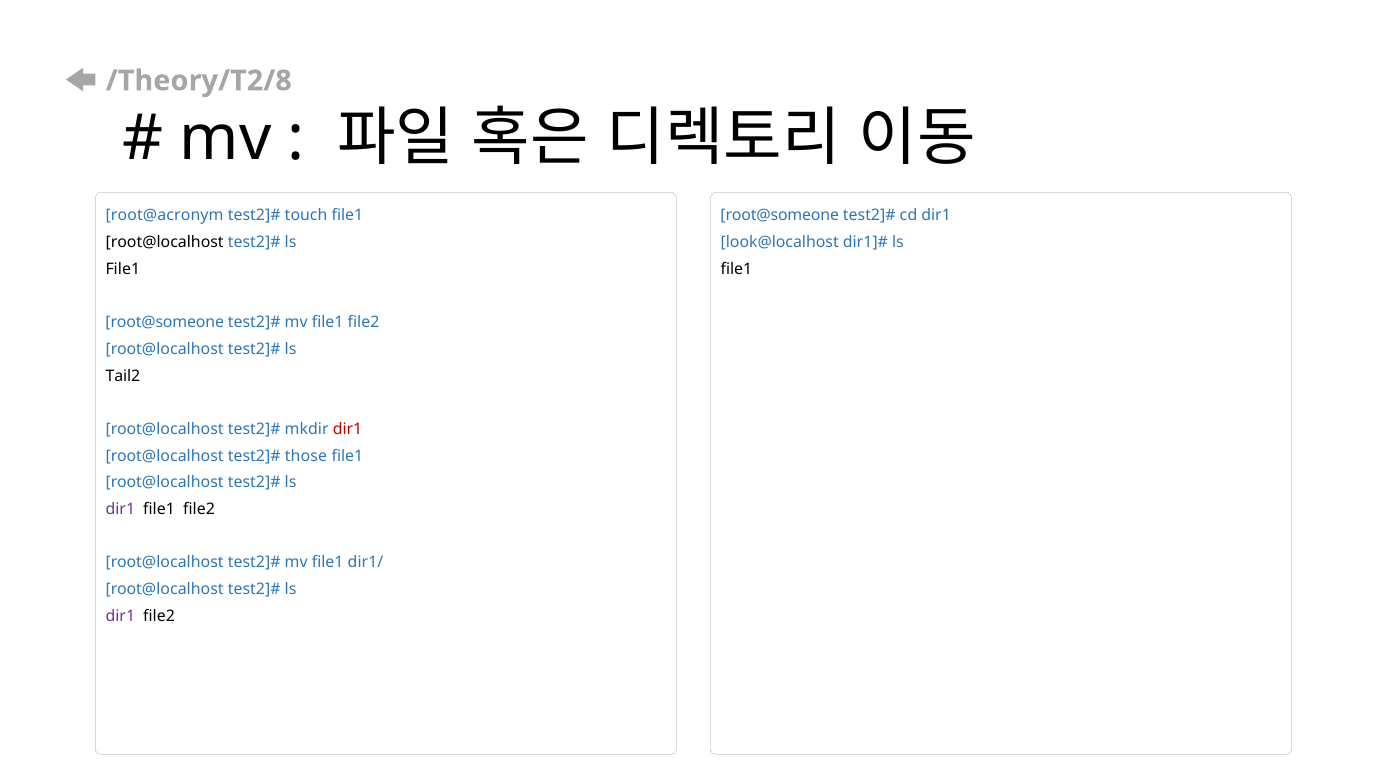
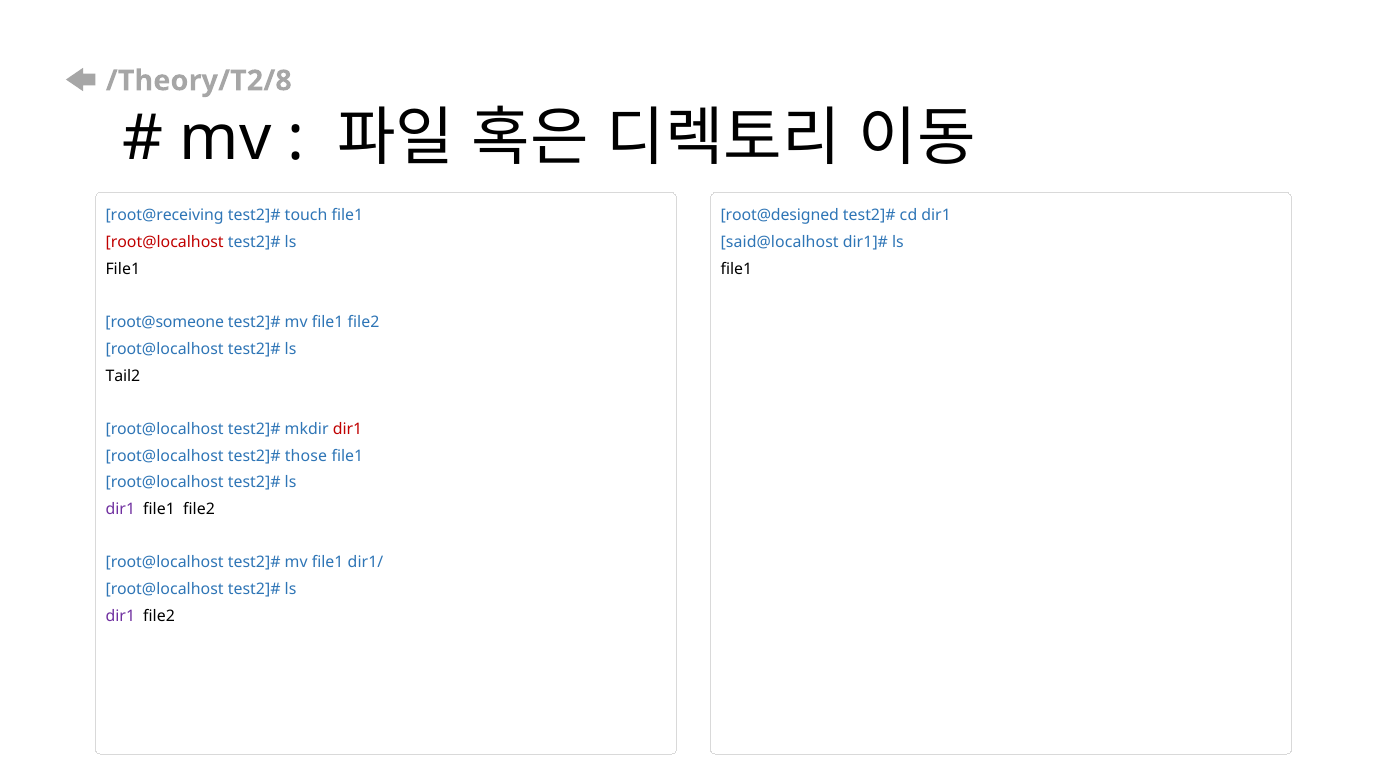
root@acronym: root@acronym -> root@receiving (165, 216)
root@someone: root@someone -> root@designed (780, 216)
root@localhost colour: black -> red (165, 242)
look@localhost: look@localhost -> said@localhost (780, 242)
